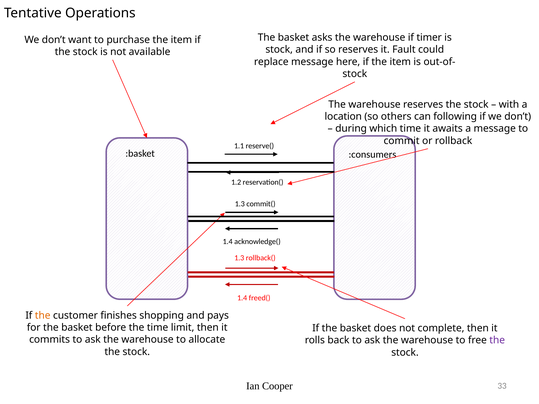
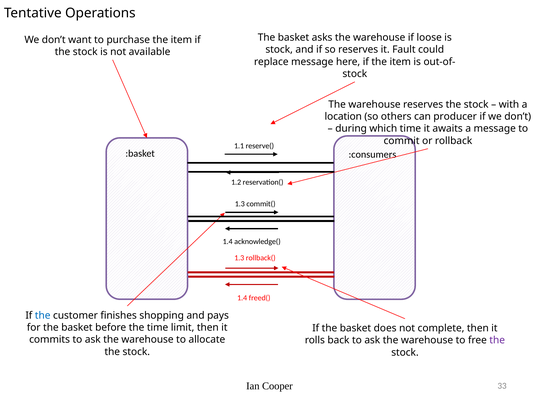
timer: timer -> loose (429, 38)
following: following -> producer (455, 117)
the colour: orange -> blue (43, 316)
